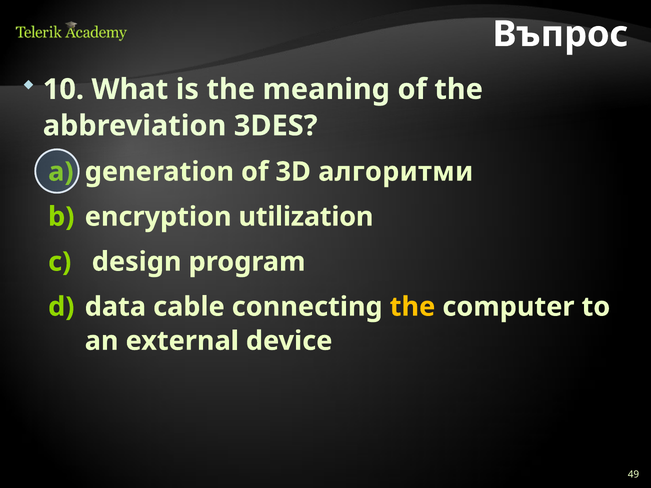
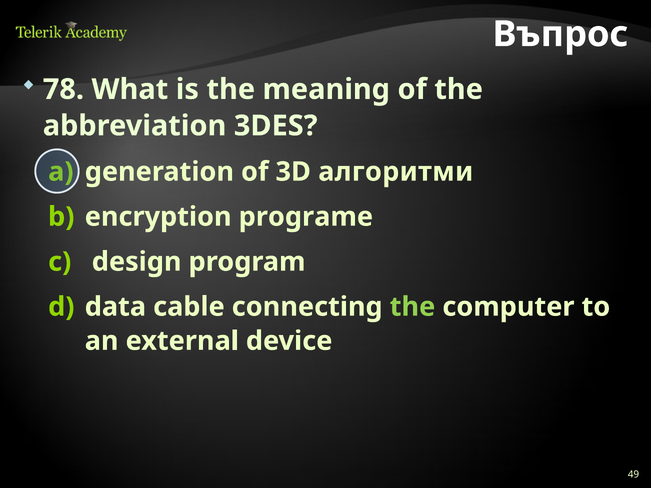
10: 10 -> 78 (63, 89)
utilization: utilization -> programe (306, 217)
the colour: yellow -> light green (412, 307)
